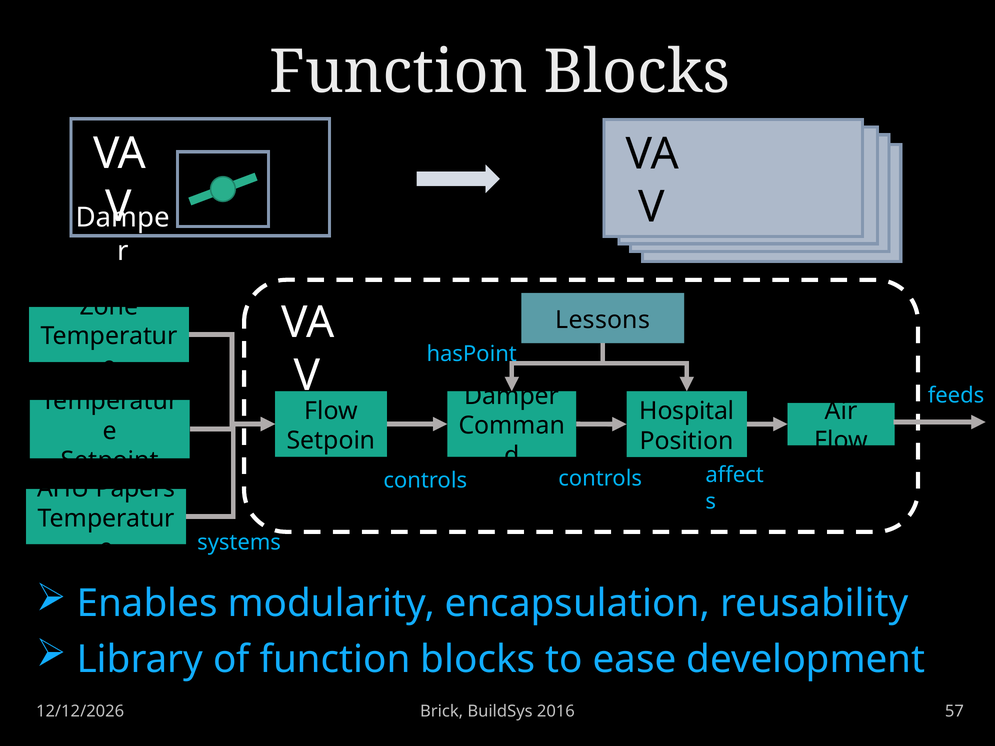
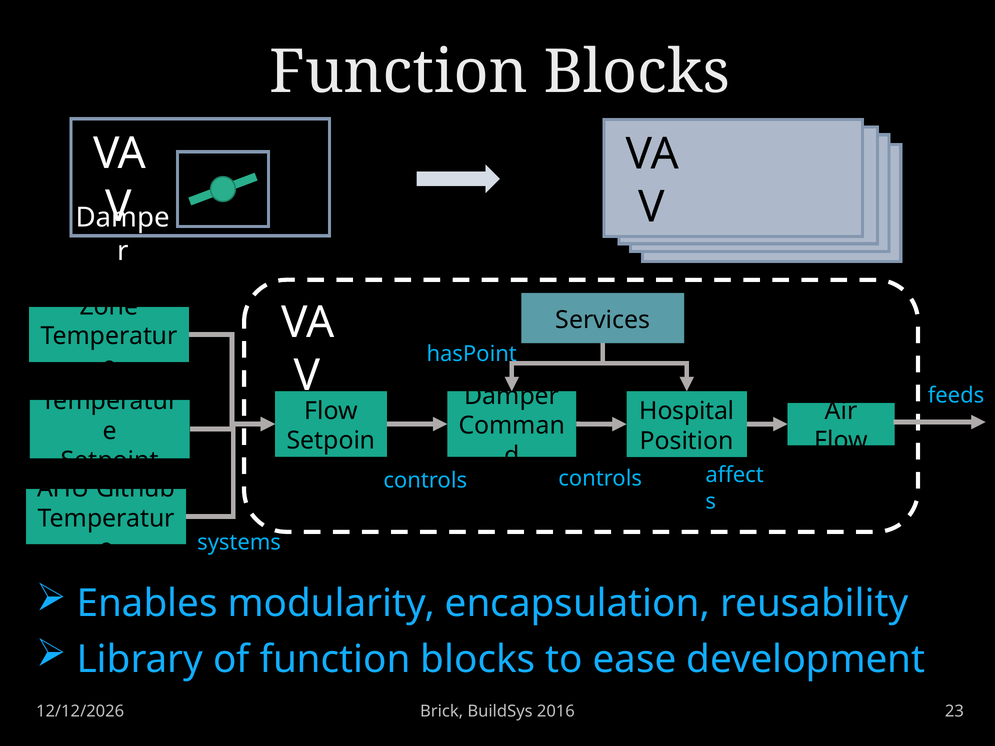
Lessons: Lessons -> Services (603, 320)
Papers: Papers -> Github (135, 489)
57: 57 -> 23 (954, 711)
